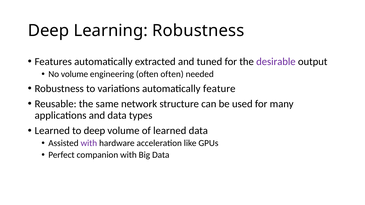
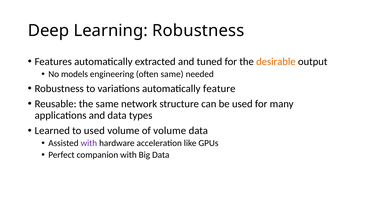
desirable colour: purple -> orange (276, 62)
No volume: volume -> models (75, 74)
often often: often -> same (172, 74)
to deep: deep -> used (94, 131)
of learned: learned -> volume (170, 131)
